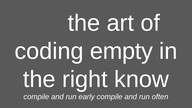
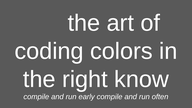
empty: empty -> colors (121, 51)
